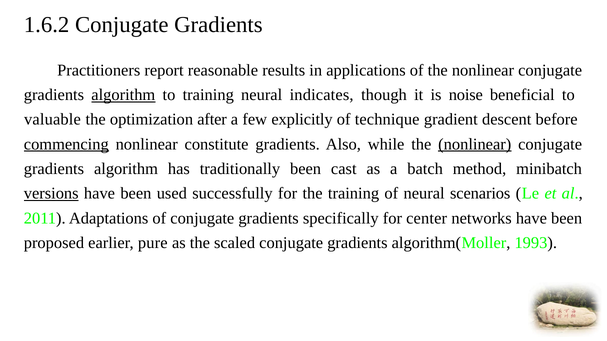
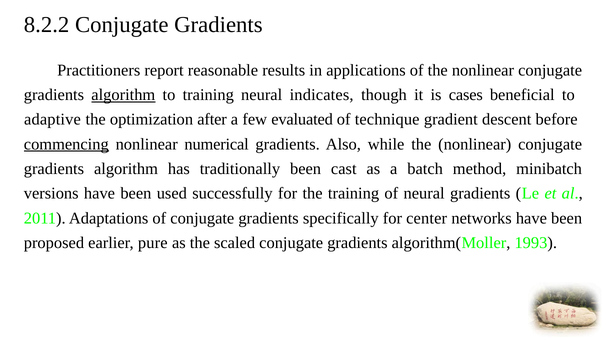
1.6.2: 1.6.2 -> 8.2.2 (47, 25)
noise: noise -> cases (466, 95)
valuable: valuable -> adaptive (52, 120)
explicitly: explicitly -> evaluated (302, 120)
constitute: constitute -> numerical (217, 144)
nonlinear underline: present -> none (475, 144)
versions underline: present -> none (51, 194)
neural scenarios: scenarios -> gradients (480, 194)
